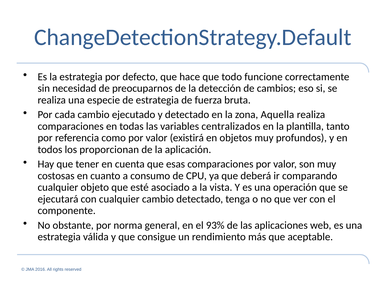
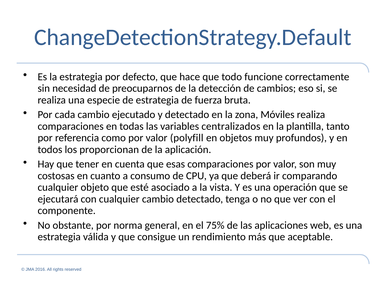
Aquella: Aquella -> Móviles (277, 114)
existirá: existirá -> polyfill (187, 138)
93%: 93% -> 75% (215, 225)
